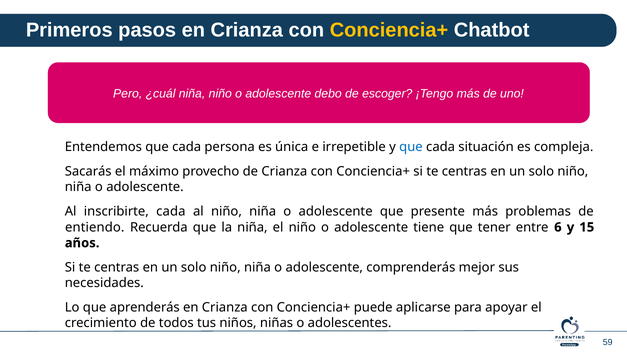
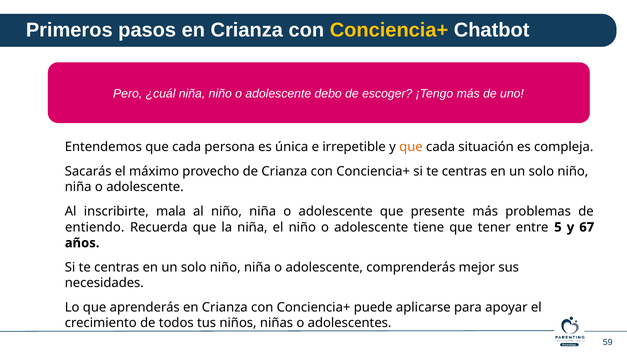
que colour: blue -> orange (411, 147)
inscribirte cada: cada -> mala (171, 211)
6: 6 -> 5 (558, 227)
15: 15 -> 67 (587, 227)
